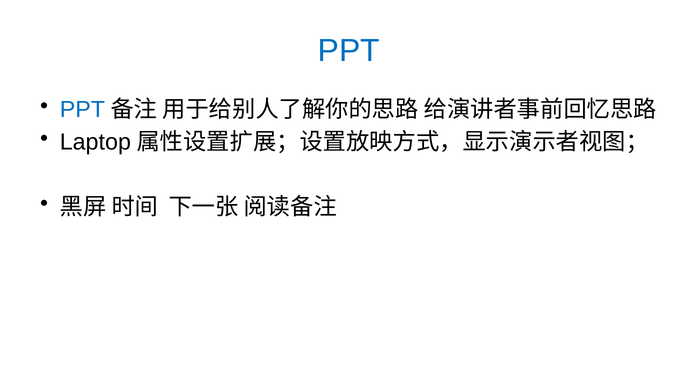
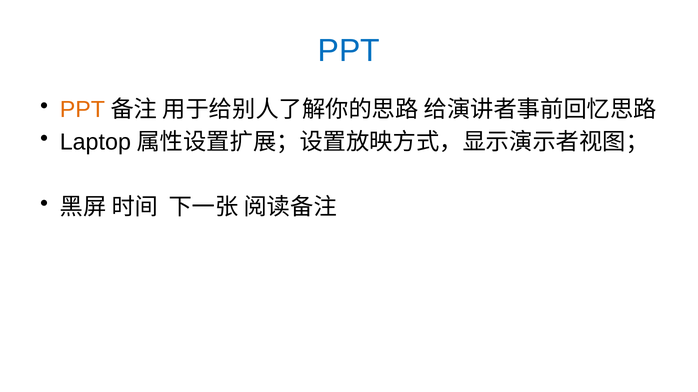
PPT colour: blue -> orange (82, 110)
